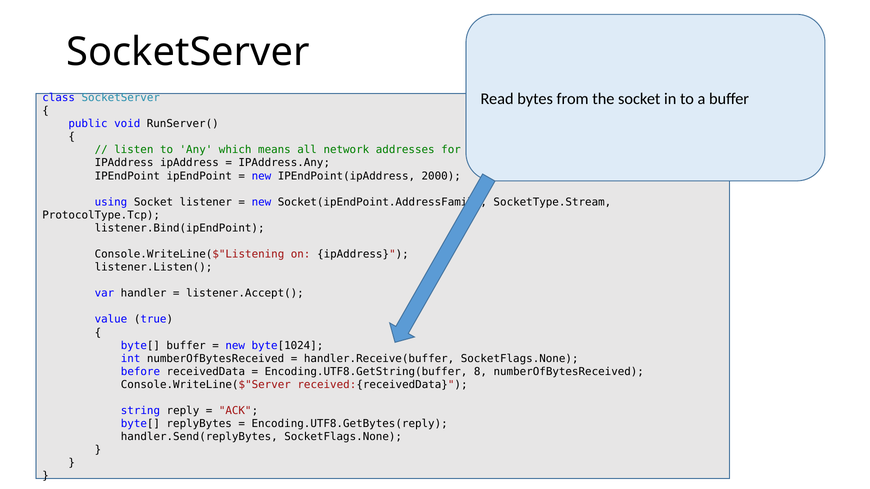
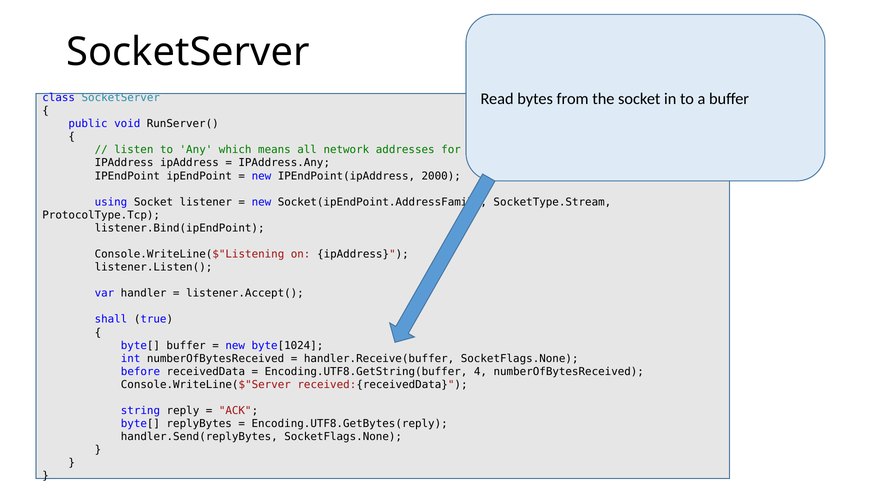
value: value -> shall (111, 320)
8: 8 -> 4 (480, 372)
